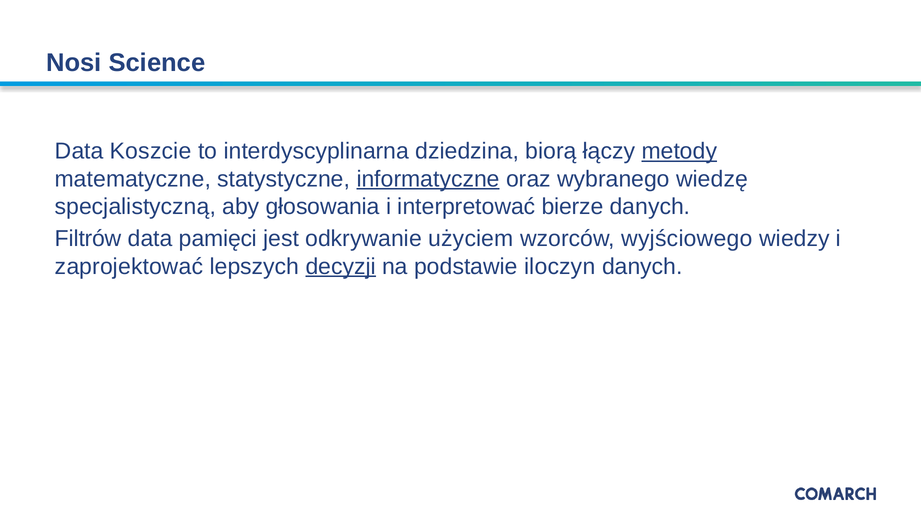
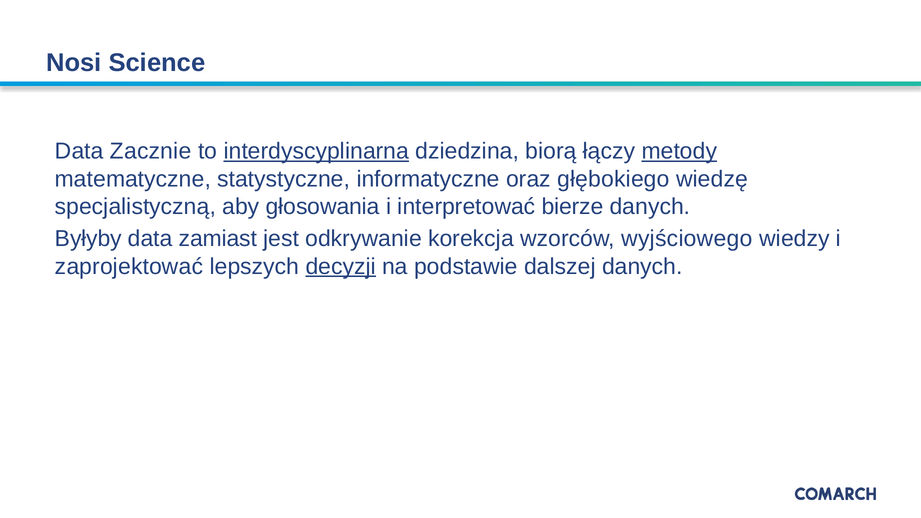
Koszcie: Koszcie -> Zacznie (151, 151)
interdyscyplinarna underline: none -> present (316, 151)
informatyczne underline: present -> none (428, 179)
wybranego: wybranego -> głębokiego (613, 179)
Filtrów: Filtrów -> Byłyby (88, 239)
pamięci: pamięci -> zamiast (218, 239)
użyciem: użyciem -> korekcja (471, 239)
iloczyn: iloczyn -> dalszej (560, 266)
